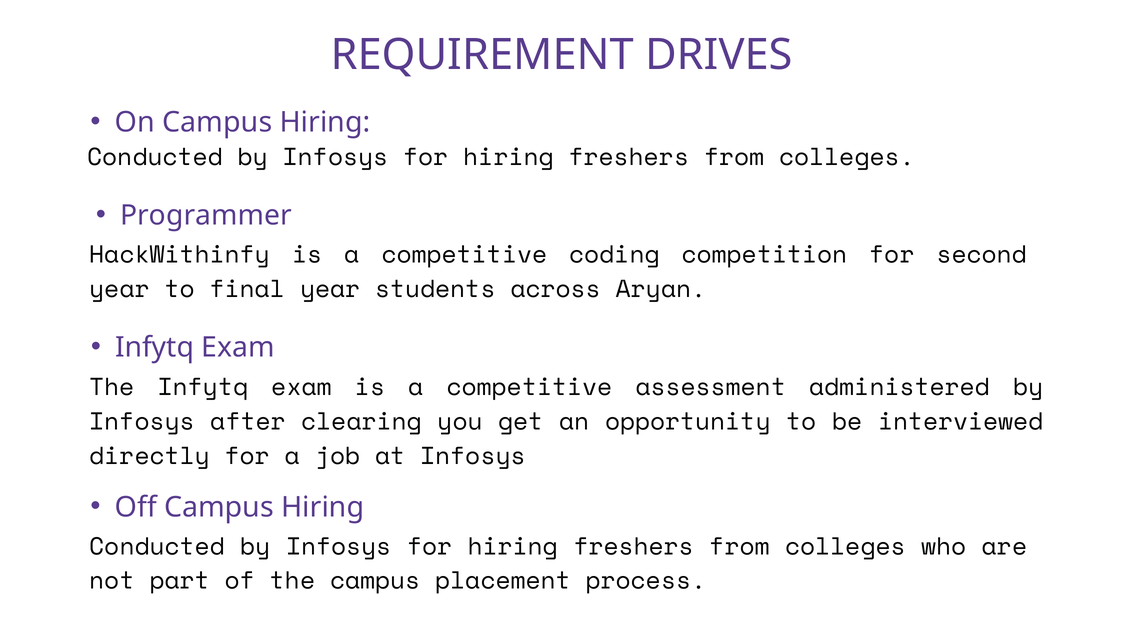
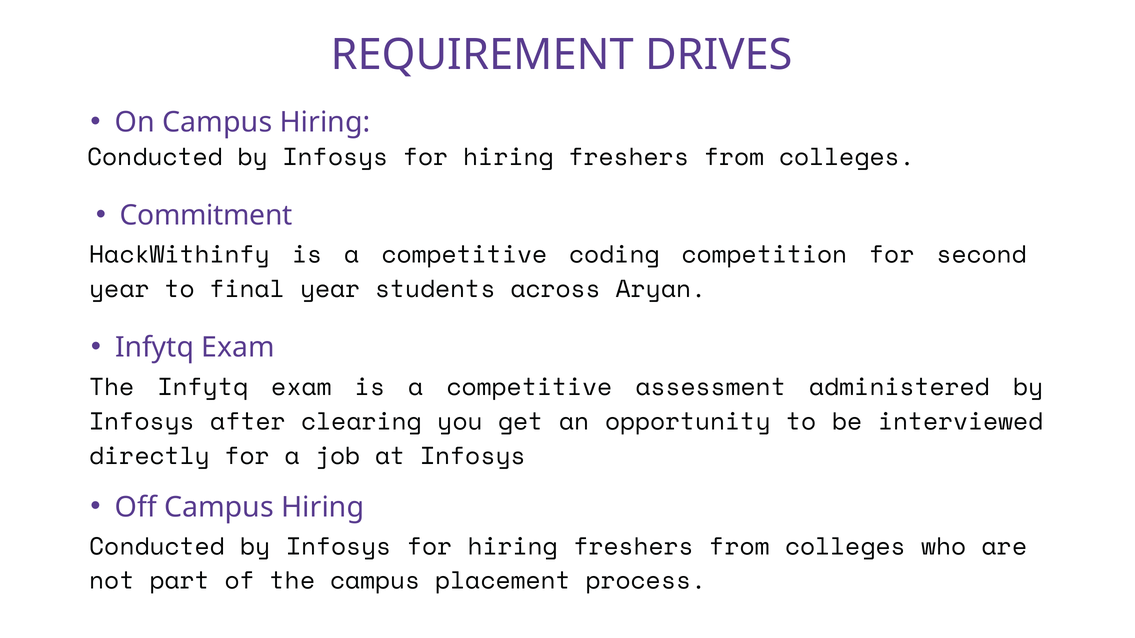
Programmer: Programmer -> Commitment (206, 216)
